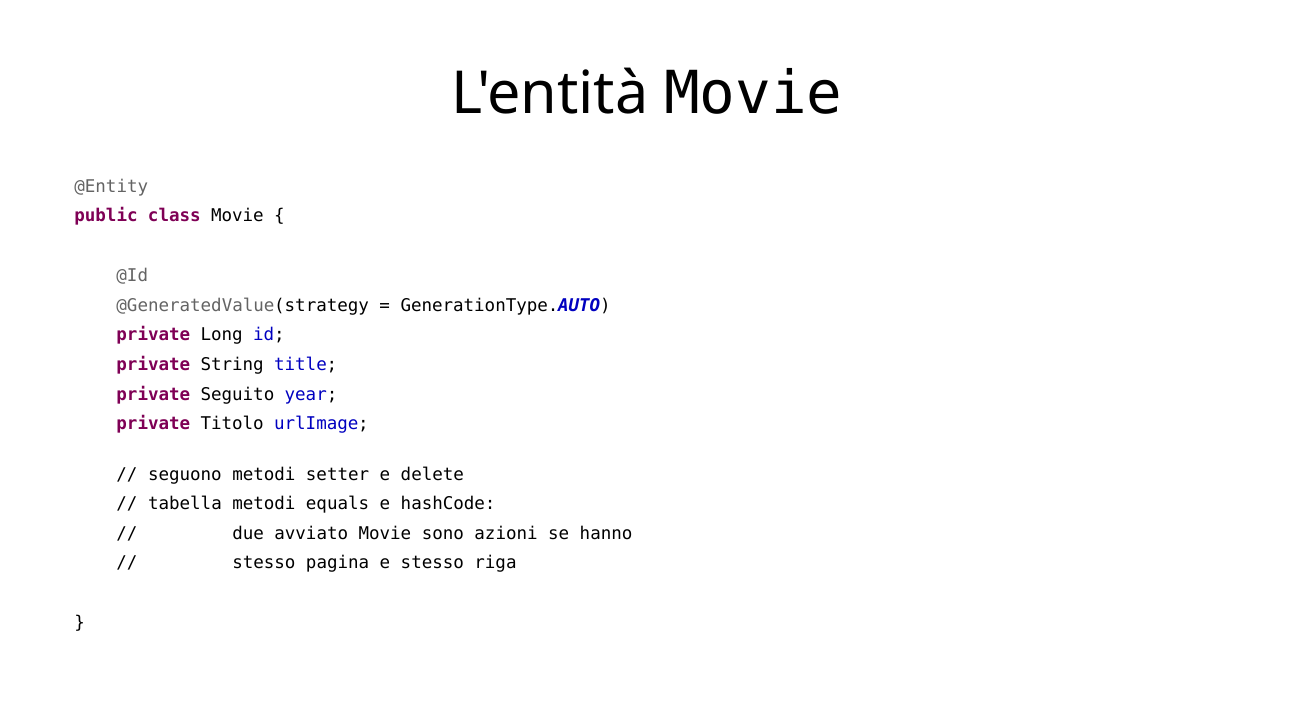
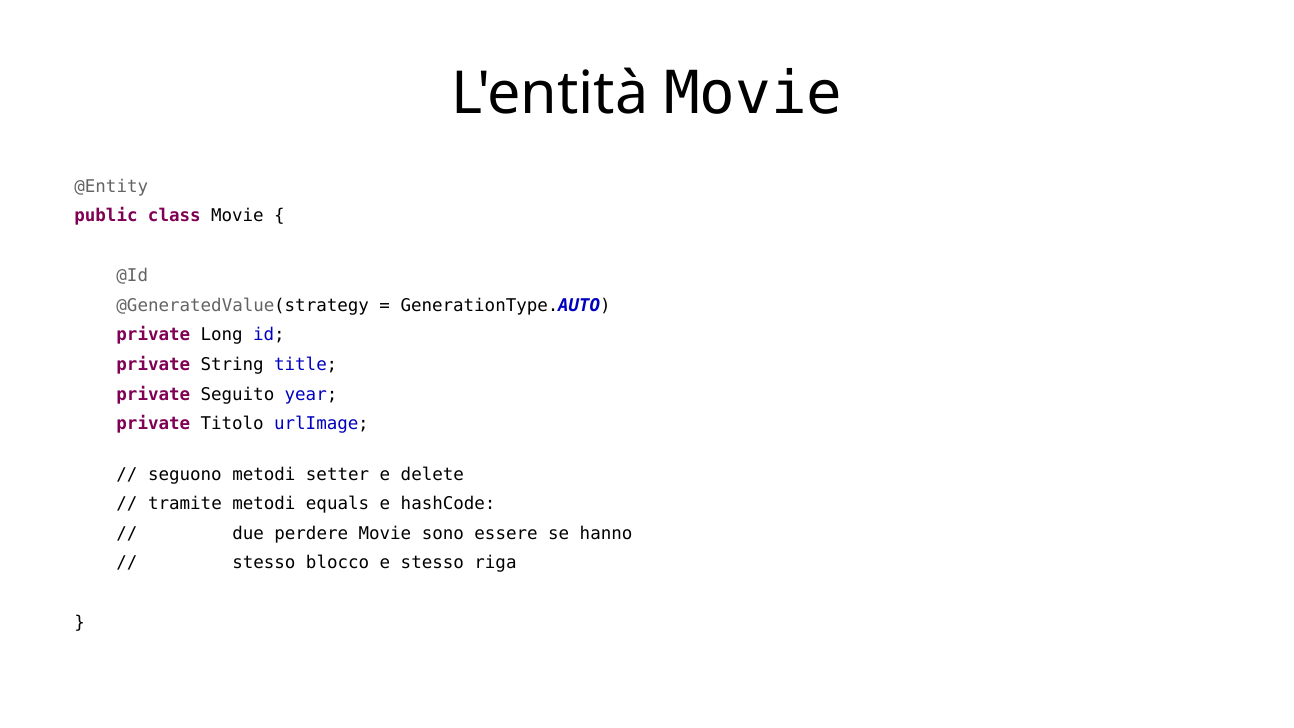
tabella: tabella -> tramite (185, 504)
avviato: avviato -> perdere (311, 534)
azioni: azioni -> essere (506, 534)
pagina: pagina -> blocco (338, 563)
